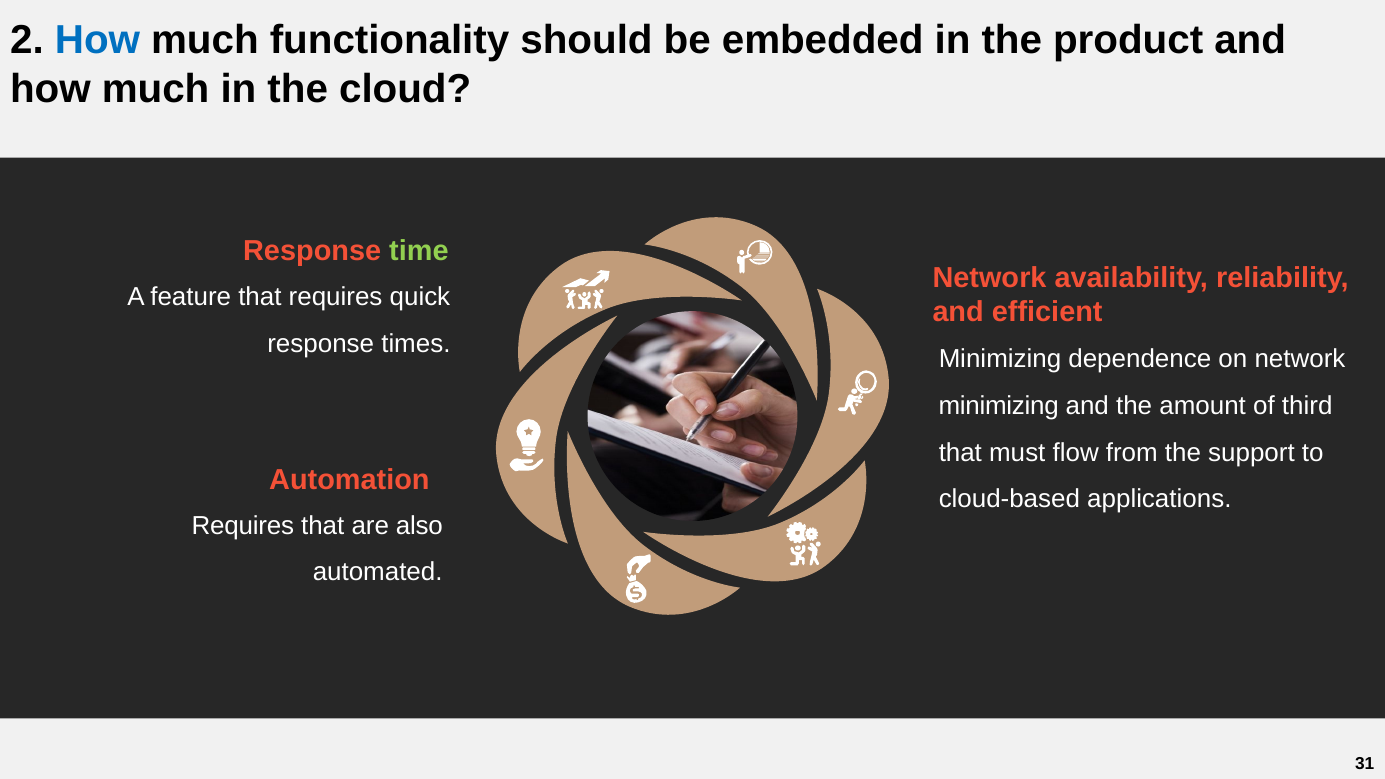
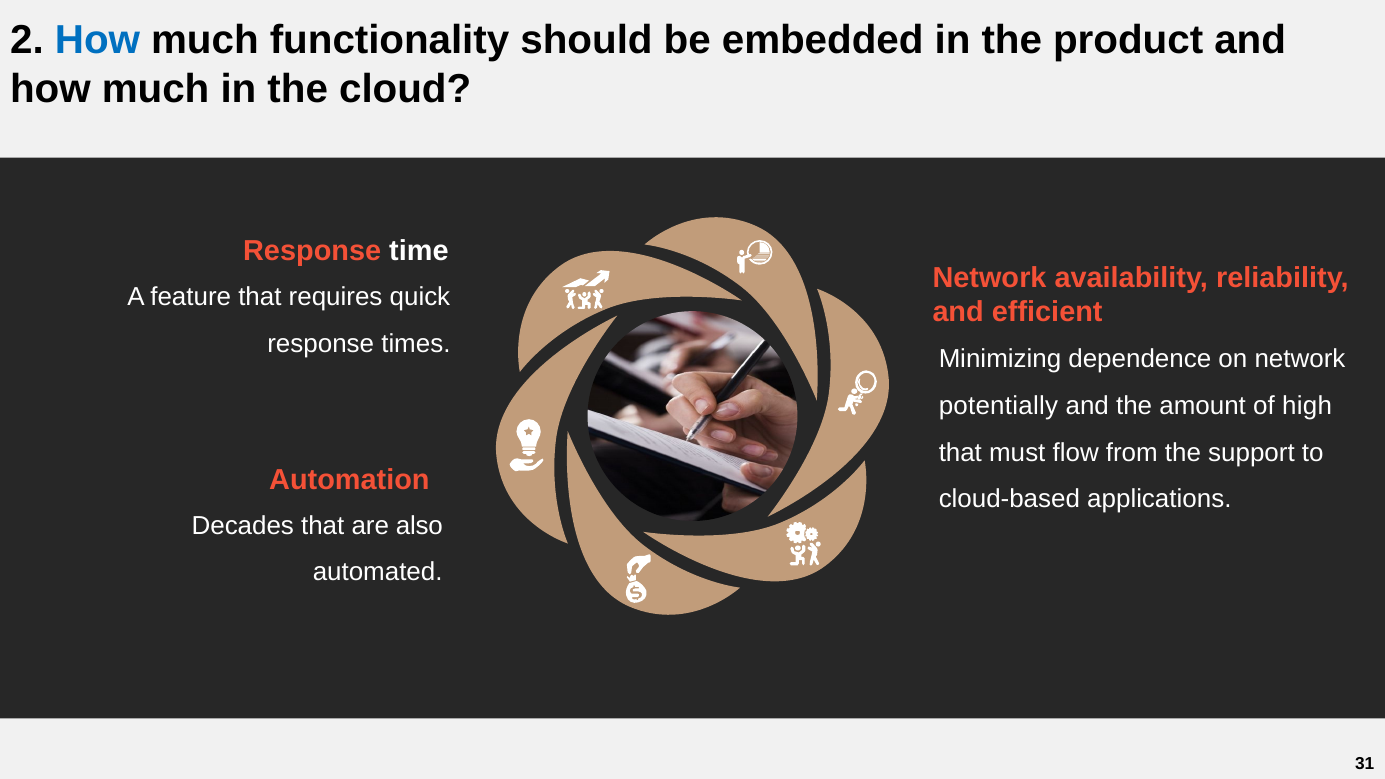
time colour: light green -> white (419, 251)
minimizing: minimizing -> potentially (998, 406)
third: third -> high (1307, 406)
Requires: Requires -> Decades (243, 526)
